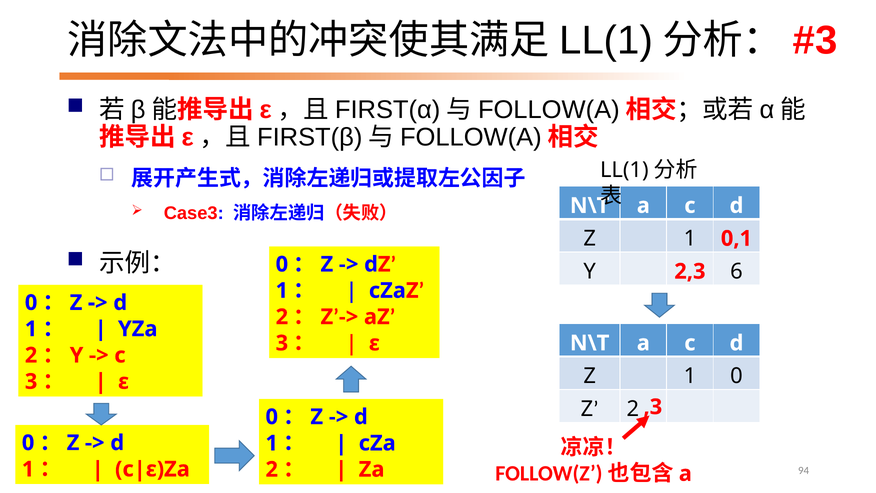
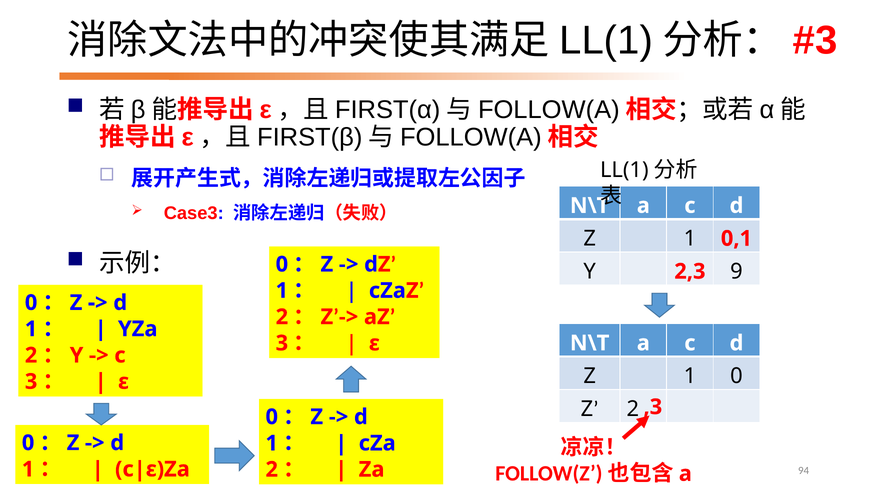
6: 6 -> 9 (736, 271)
